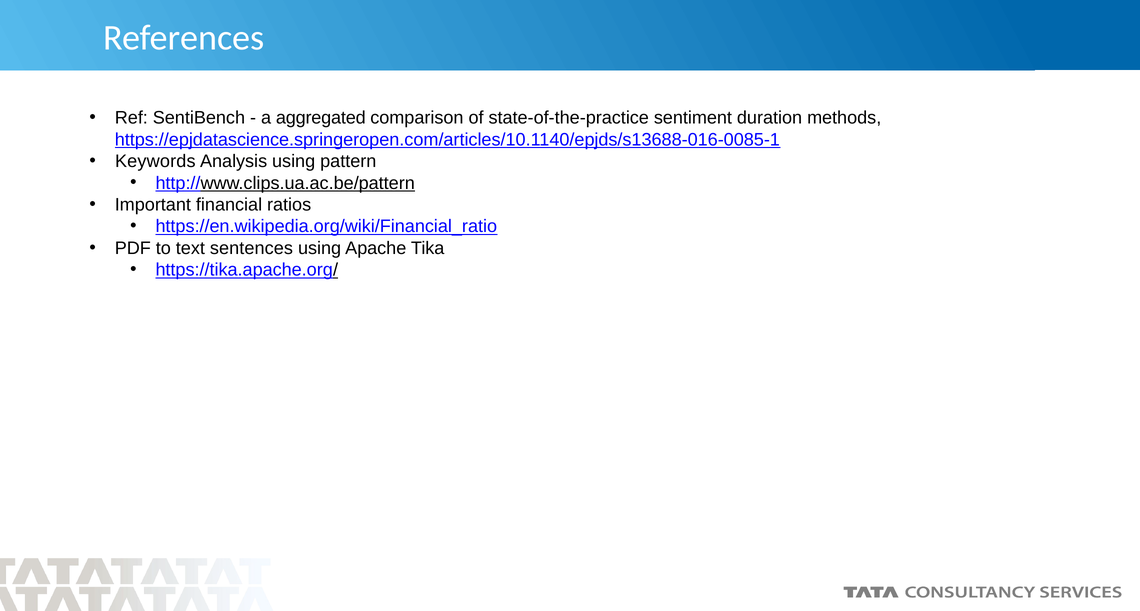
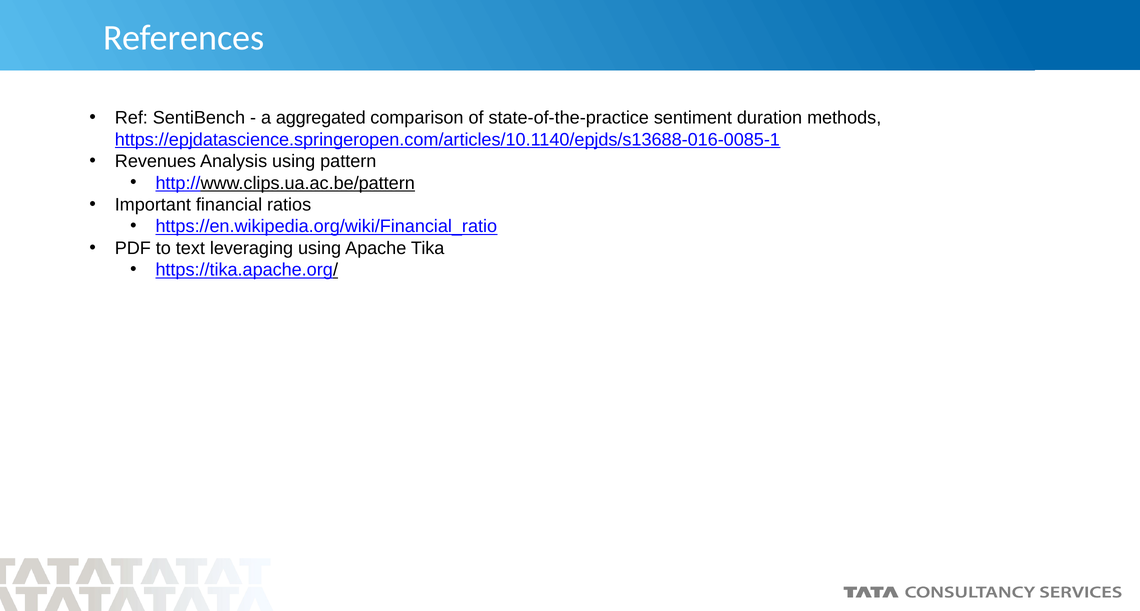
Keywords: Keywords -> Revenues (155, 161)
sentences: sentences -> leveraging (252, 248)
